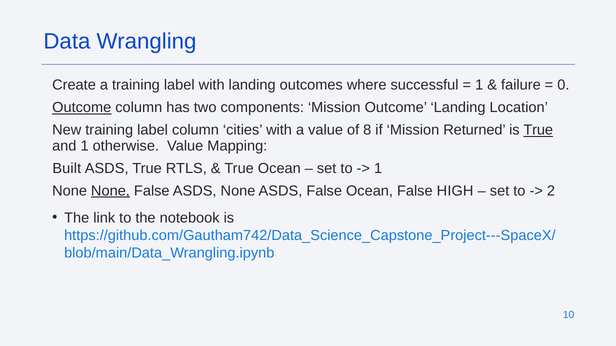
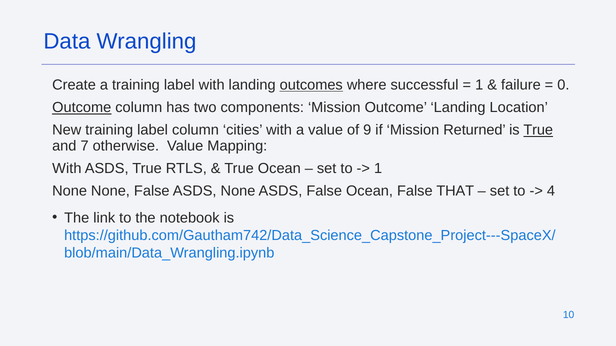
outcomes underline: none -> present (311, 85)
8: 8 -> 9 (367, 130)
and 1: 1 -> 7 (85, 146)
Built: Built -> With (67, 169)
None underline: present -> none (110, 191)
HIGH: HIGH -> THAT (455, 191)
2: 2 -> 4 (551, 191)
